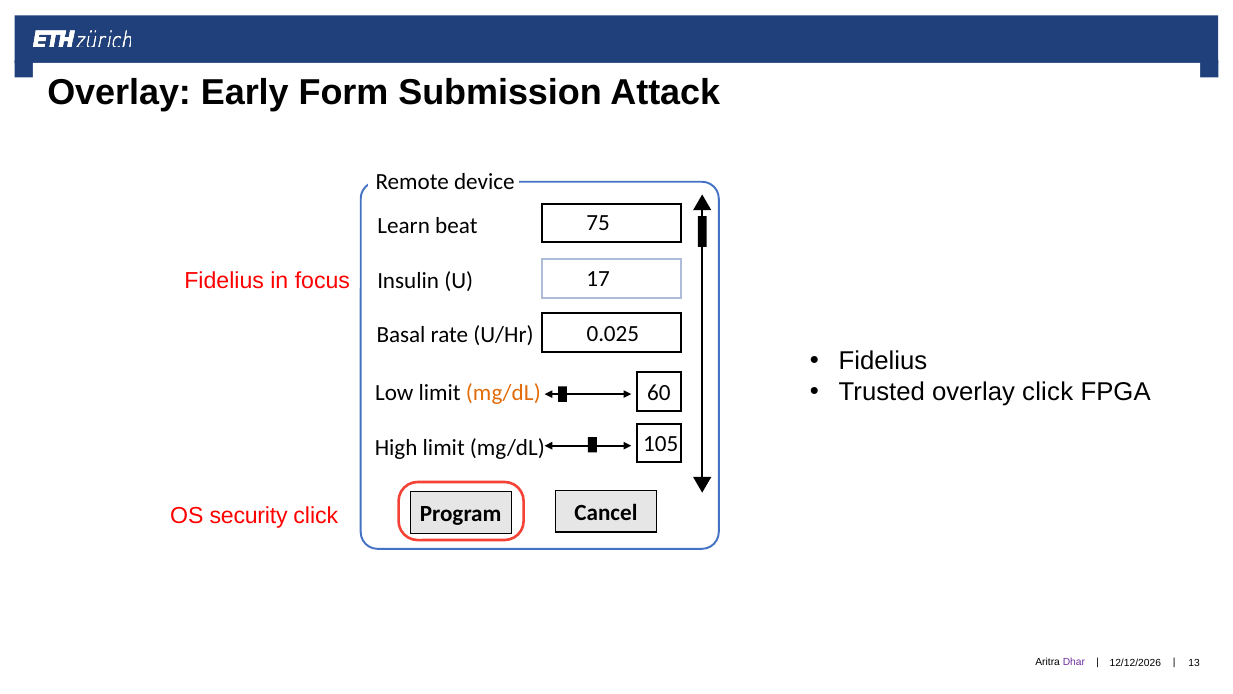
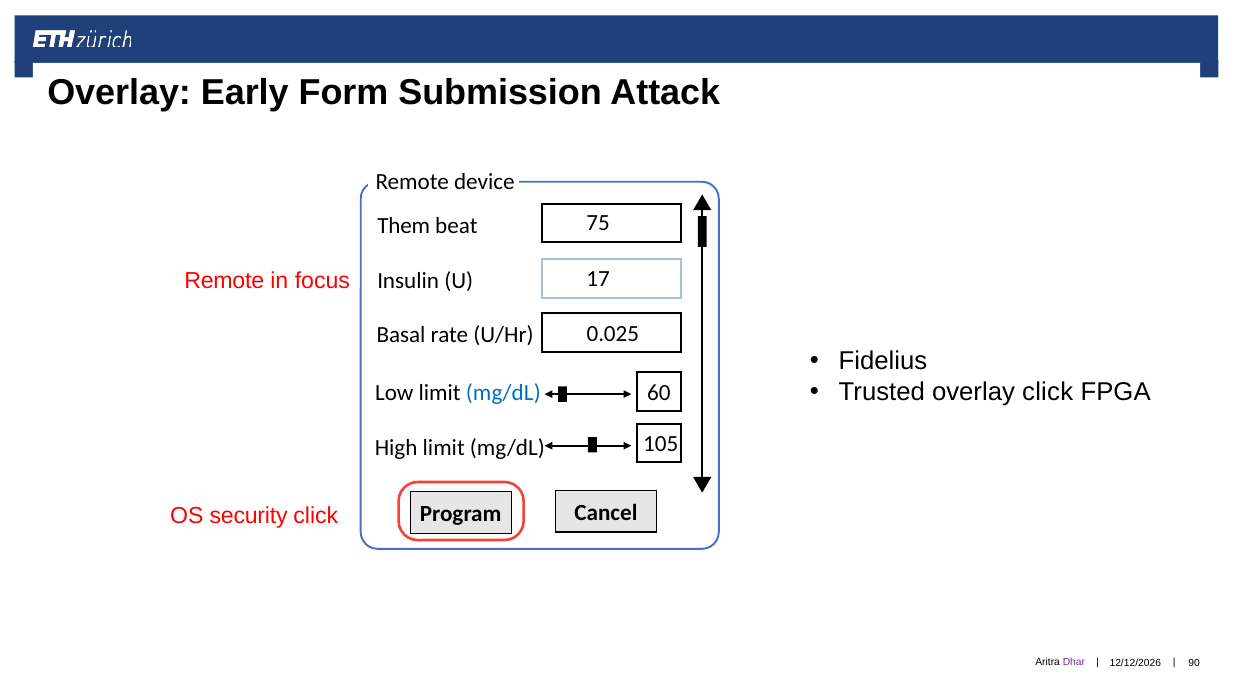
Learn: Learn -> Them (404, 225)
Fidelius: Fidelius -> Remote (224, 281)
mg/dL colour: orange -> blue (503, 393)
13: 13 -> 90 (1194, 663)
